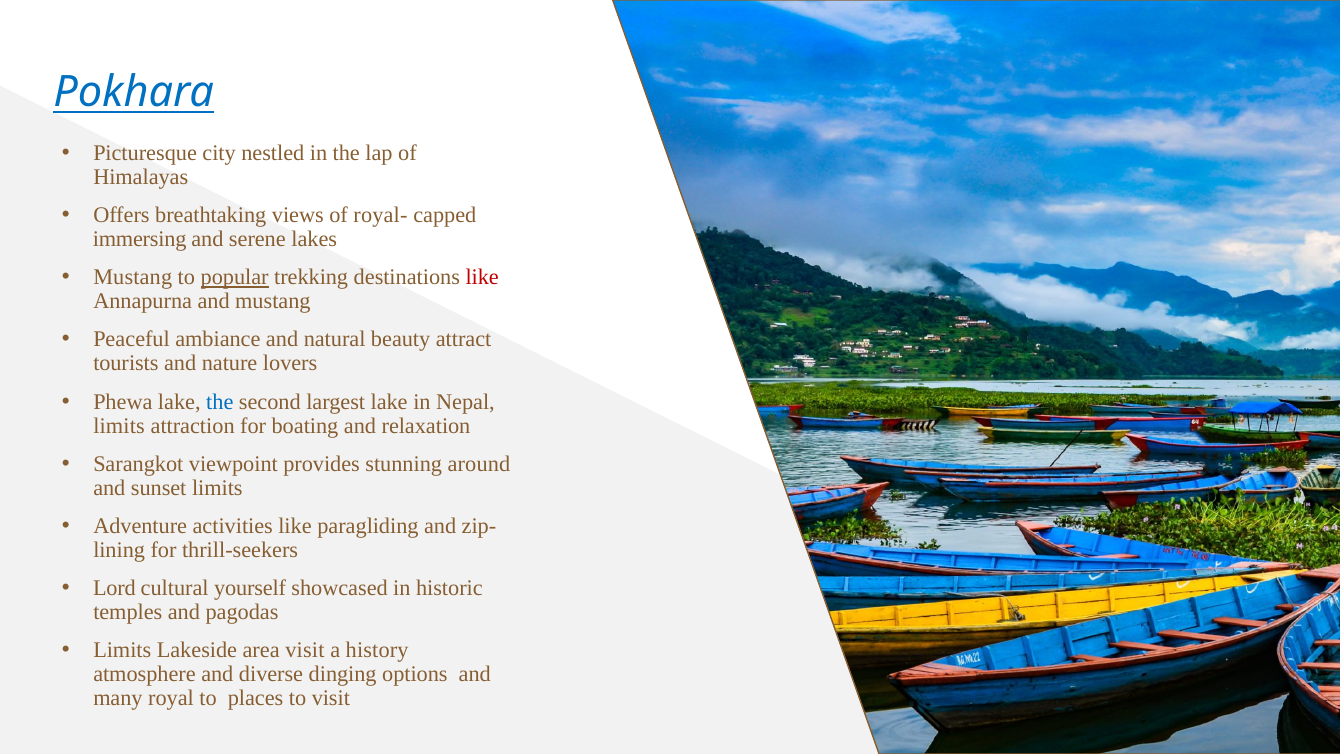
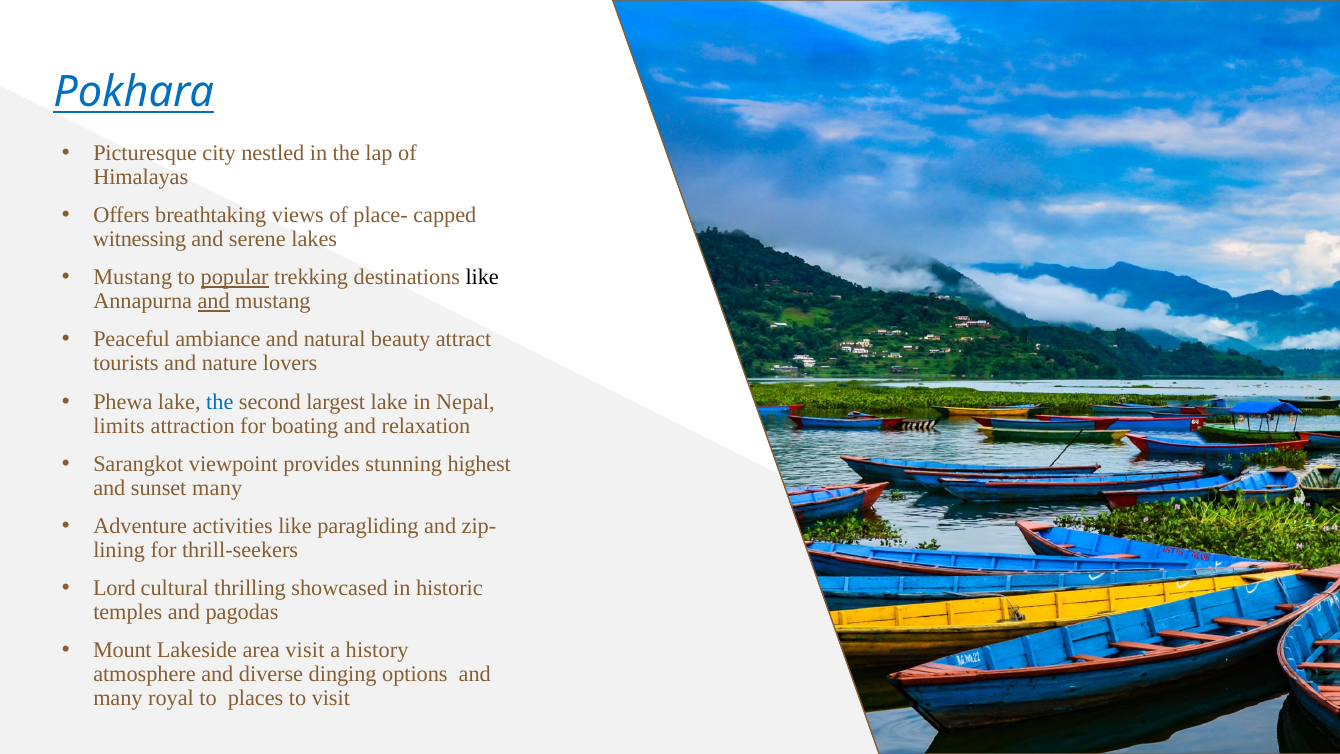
royal-: royal- -> place- (381, 215)
immersing: immersing -> witnessing (140, 239)
like colour: red -> black (482, 277)
and underline: none -> present (214, 301)
around: around -> highest (479, 464)
sunset limits: limits -> many (217, 488)
yourself: yourself -> thrilling (250, 588)
Limits: Limits -> Mount (122, 650)
